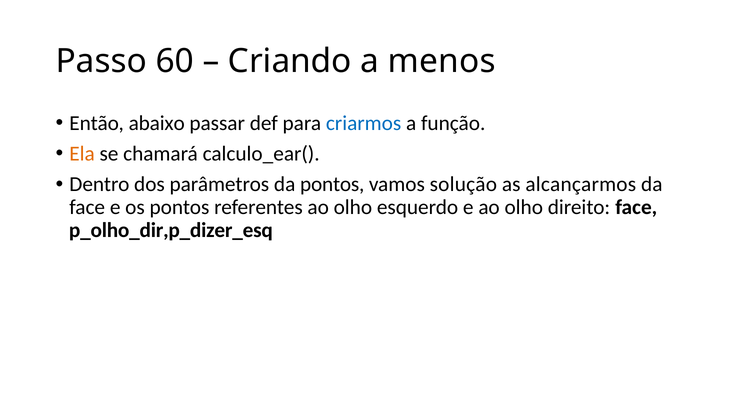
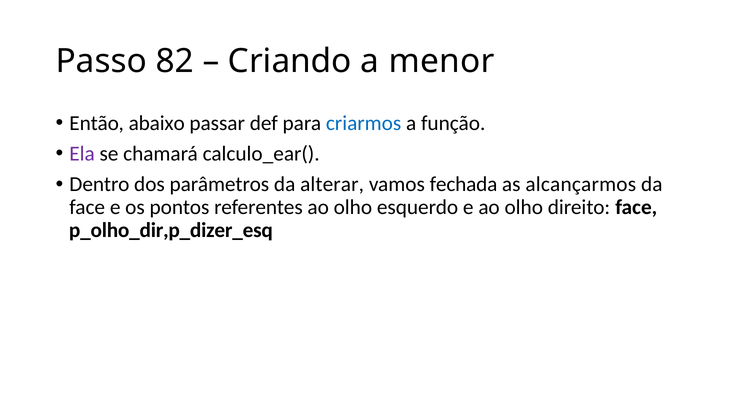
60: 60 -> 82 (175, 61)
menos: menos -> menor (442, 61)
Ela colour: orange -> purple (82, 154)
da pontos: pontos -> alterar (332, 185)
solução: solução -> fechada (464, 185)
